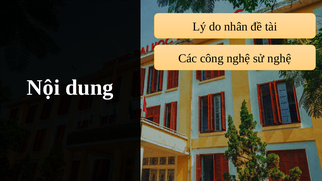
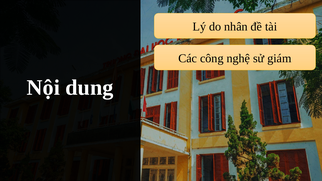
sử nghệ: nghệ -> giám (279, 58)
